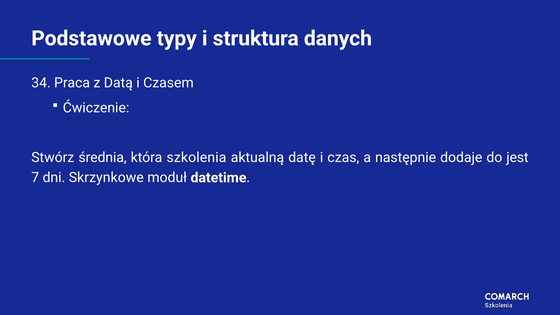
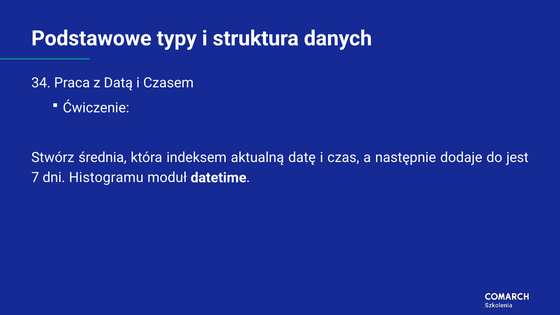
szkolenia: szkolenia -> indeksem (197, 157)
Skrzynkowe: Skrzynkowe -> Histogramu (106, 178)
